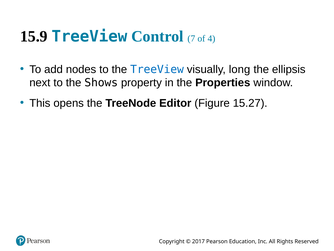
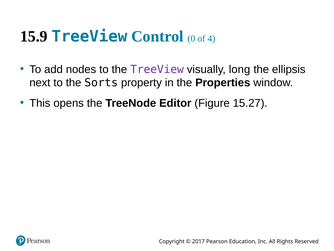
7: 7 -> 0 (191, 38)
TreeView colour: blue -> purple (157, 69)
Shows: Shows -> Sorts (101, 83)
